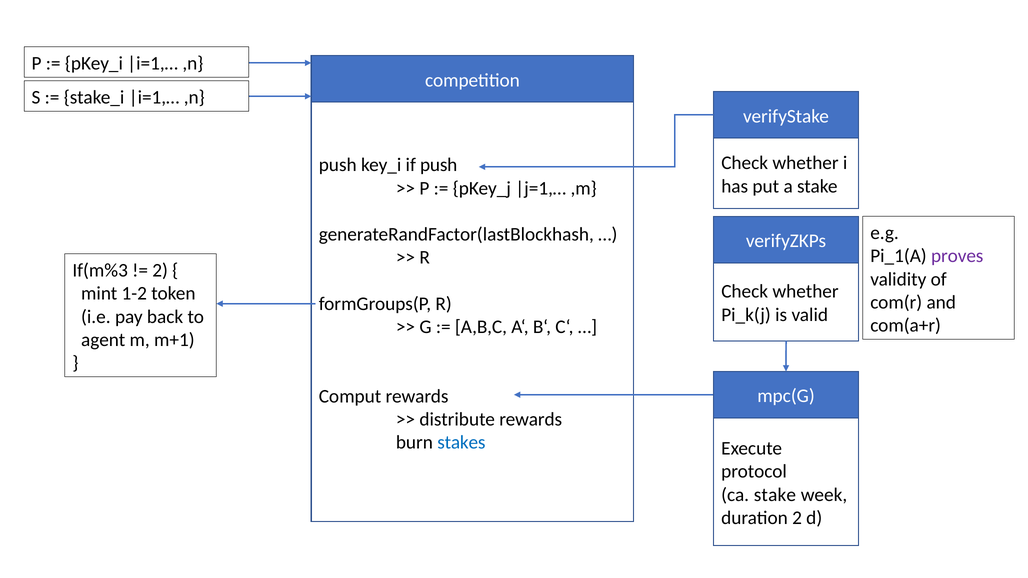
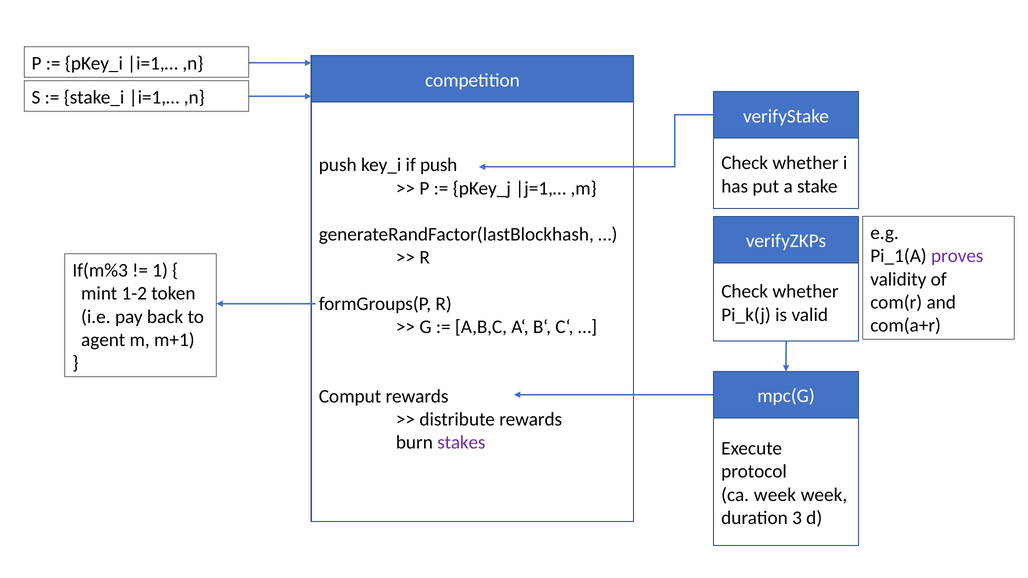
2: 2 -> 1 (160, 271)
stakes colour: blue -> purple (461, 443)
ca stake: stake -> week (775, 495)
duration 2: 2 -> 3 (797, 518)
